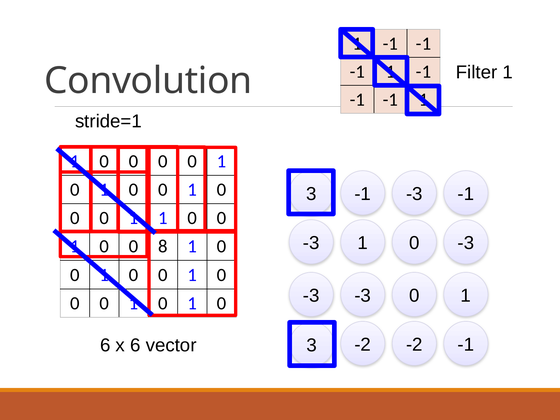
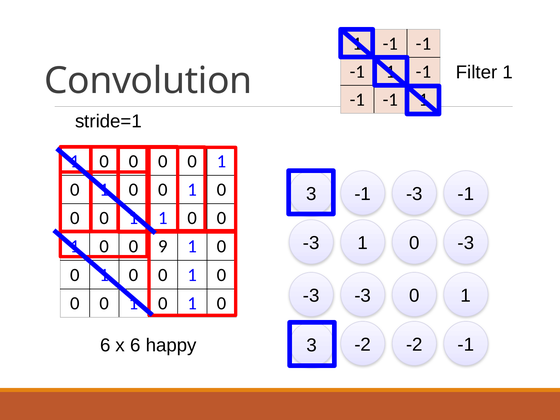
8: 8 -> 9 (163, 246)
vector: vector -> happy (171, 345)
